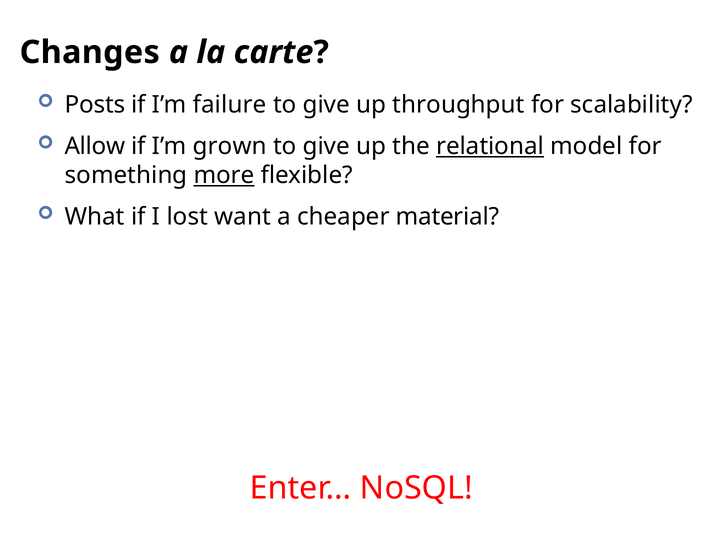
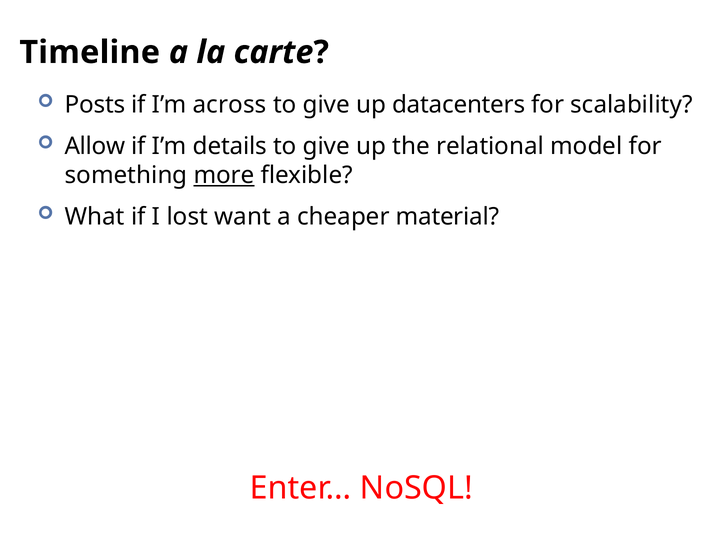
Changes: Changes -> Timeline (90, 52)
failure: failure -> across (230, 105)
throughput: throughput -> datacenters (459, 105)
grown: grown -> details (230, 146)
relational underline: present -> none (490, 146)
